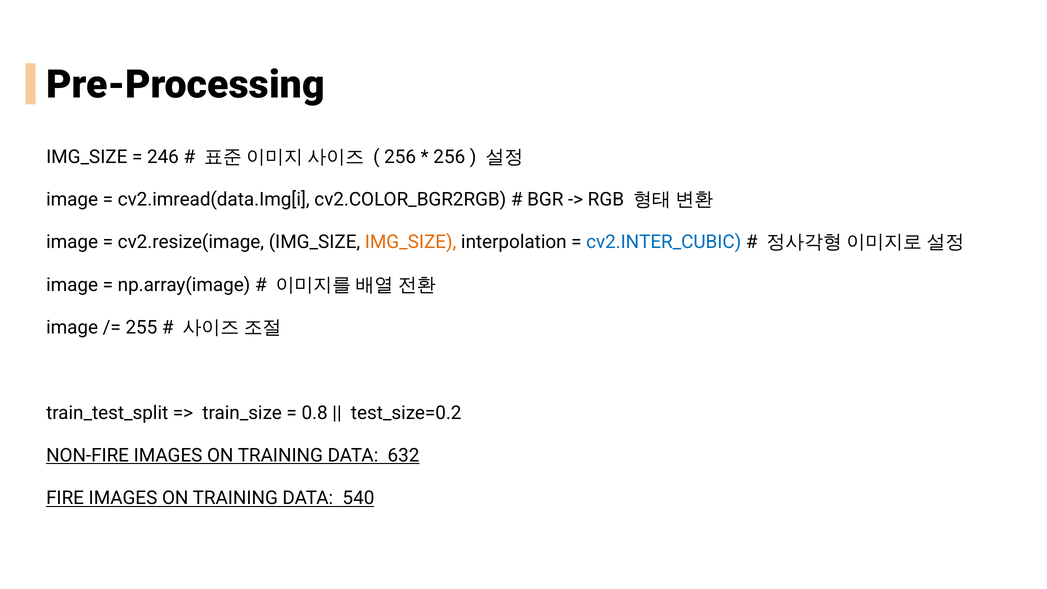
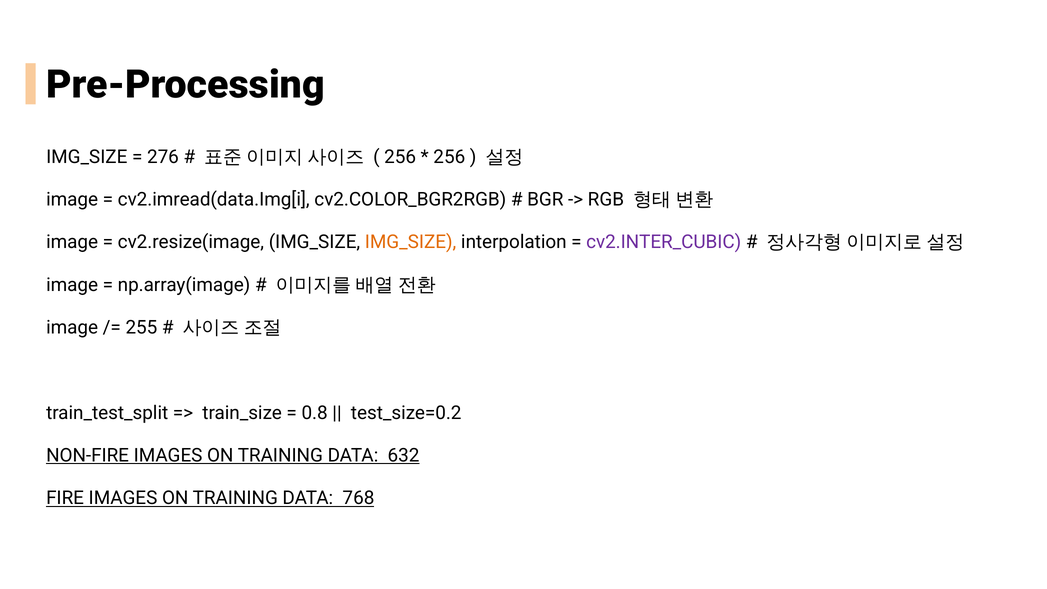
246: 246 -> 276 (163, 157)
cv2.INTER_CUBIC colour: blue -> purple (664, 242)
540: 540 -> 768 (358, 498)
